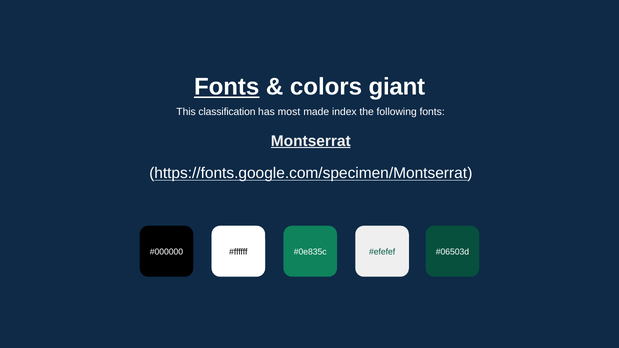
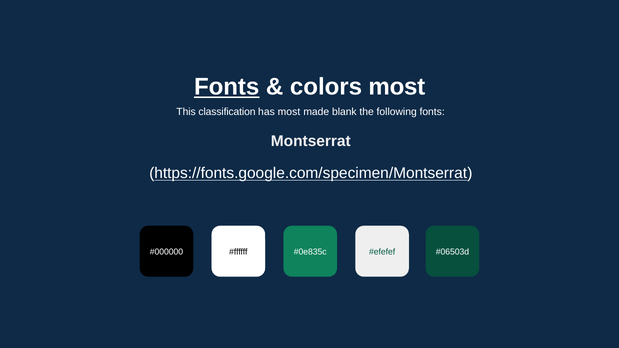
colors giant: giant -> most (397, 87)
index: index -> blank (344, 112)
Montserrat underline: present -> none (311, 141)
